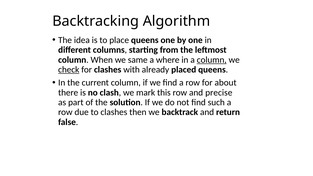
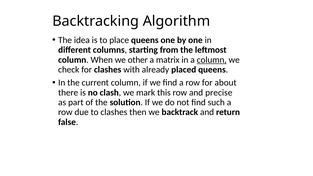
same: same -> other (138, 60)
where: where -> matrix (168, 60)
check underline: present -> none (69, 70)
